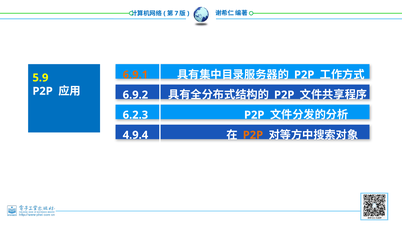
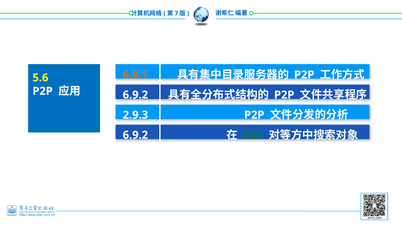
5.9: 5.9 -> 5.6 (40, 78)
6.2.3: 6.2.3 -> 2.9.3 (135, 115)
4.9.4: 4.9.4 -> 6.9.2 (135, 135)
P2P colour: orange -> green (253, 135)
